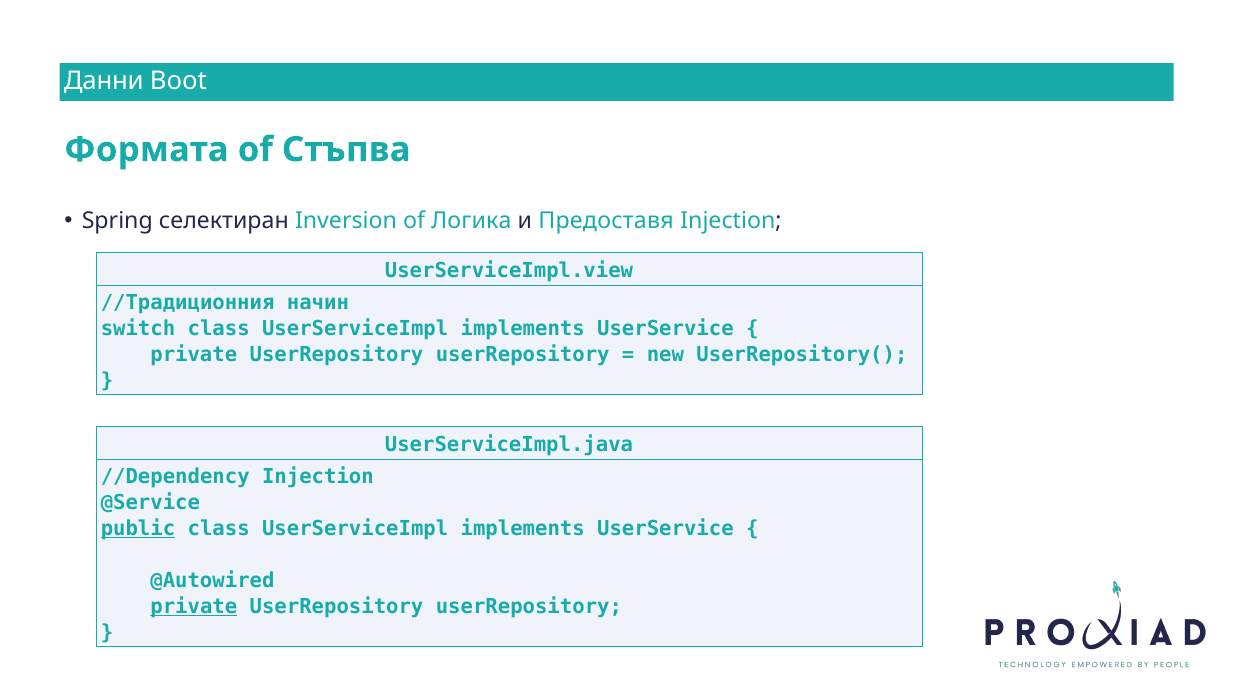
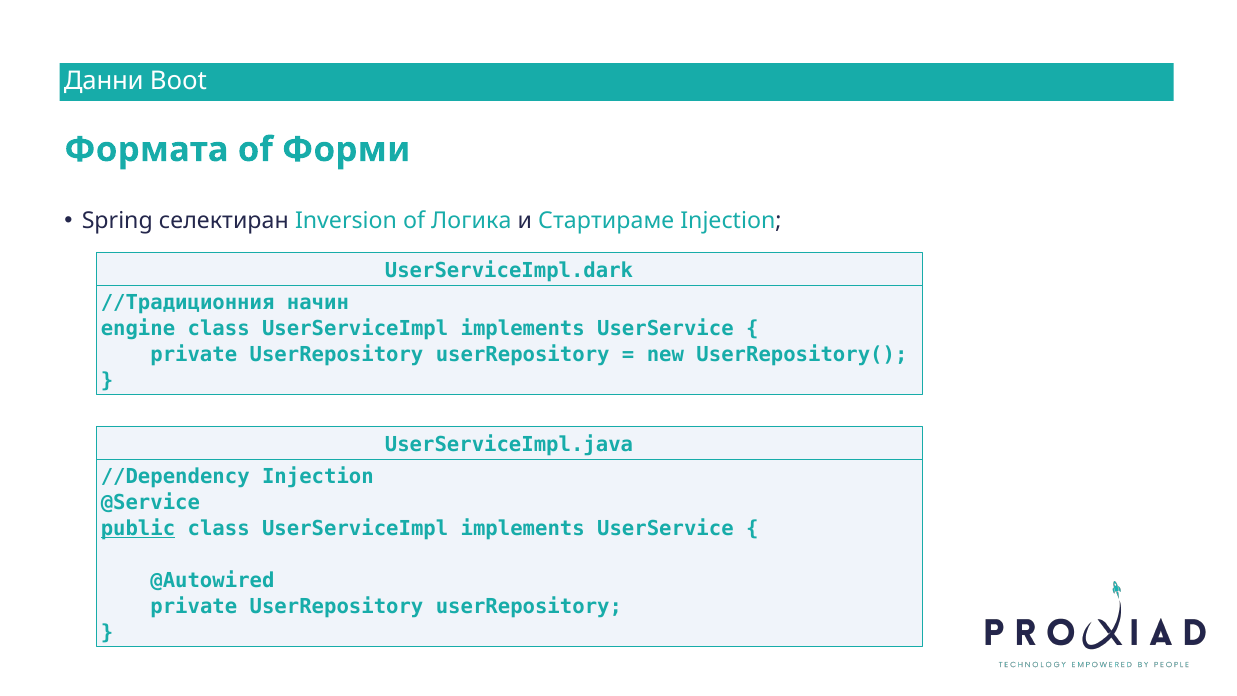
Стъпва: Стъпва -> Форми (346, 150)
Предоставя: Предоставя -> Стартираме (606, 221)
UserServiceImpl.view: UserServiceImpl.view -> UserServiceImpl.dark (509, 270)
switch: switch -> engine (138, 329)
private underline: present -> none (194, 606)
